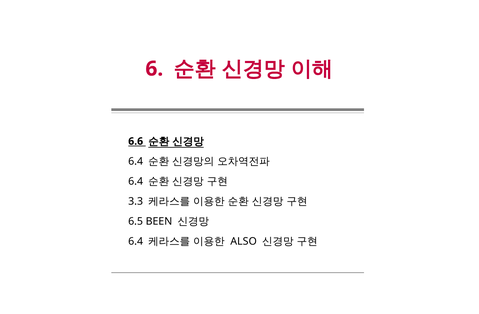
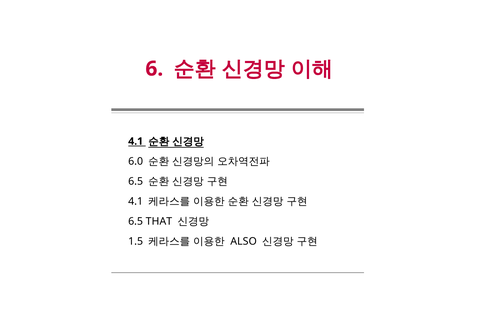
6.6: 6.6 -> 4.1 (136, 142)
6.4: 6.4 -> 6.0 (136, 162)
6.4: 6.4 -> 6.5 (136, 182)
3.3: 3.3 -> 4.1 (136, 202)
BEEN: BEEN -> THAT (159, 222)
6.4: 6.4 -> 1.5 (136, 242)
